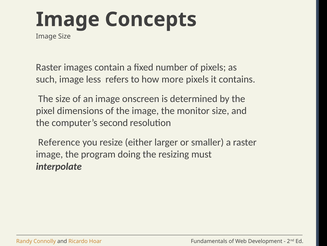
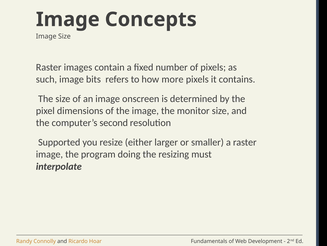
less: less -> bits (93, 79)
Reference: Reference -> Supported (59, 142)
